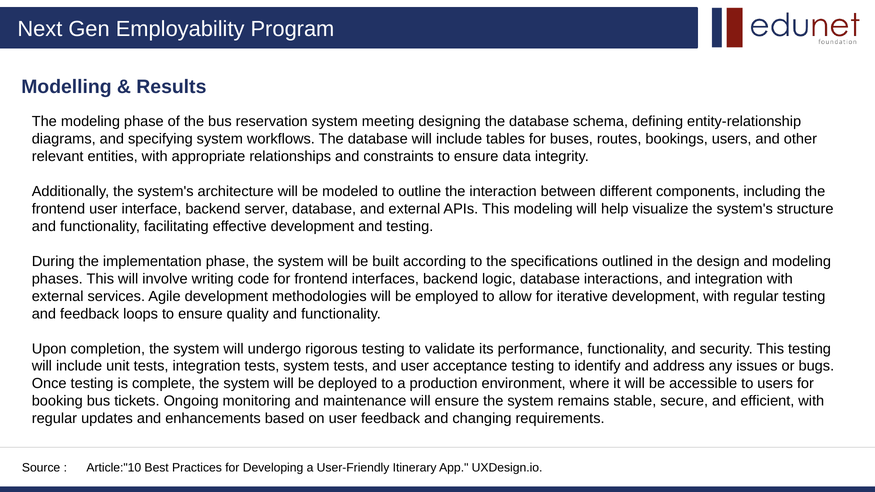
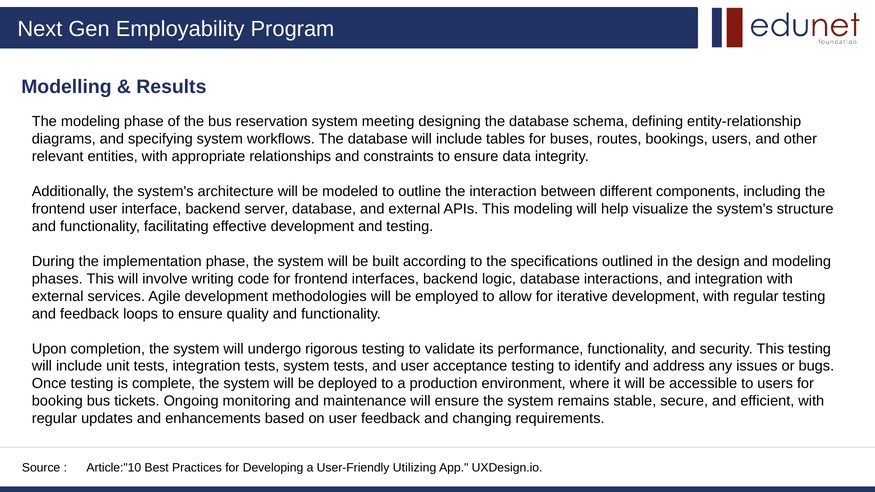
Itinerary: Itinerary -> Utilizing (415, 468)
